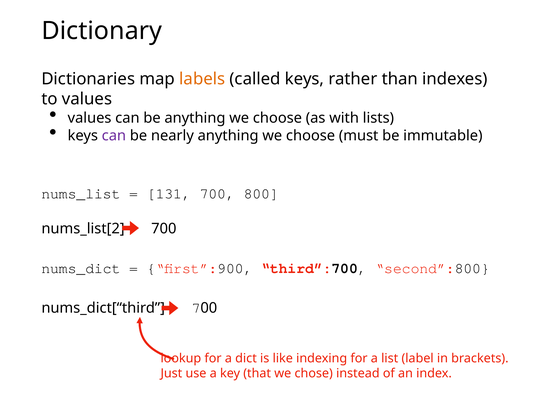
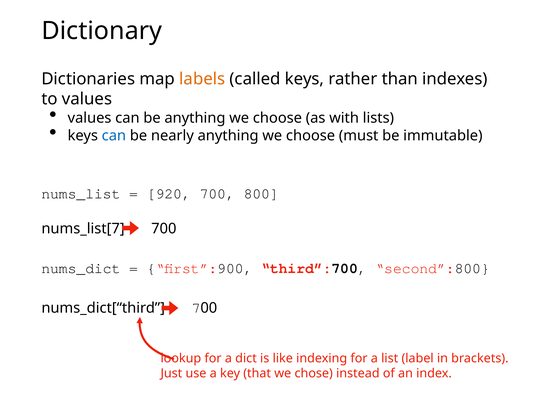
can colour: purple -> blue (114, 135)
131: 131 -> 920 (169, 193)
nums_list[2: nums_list[2 -> nums_list[7 (83, 229)
